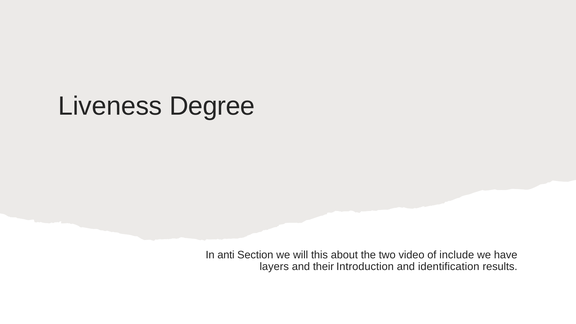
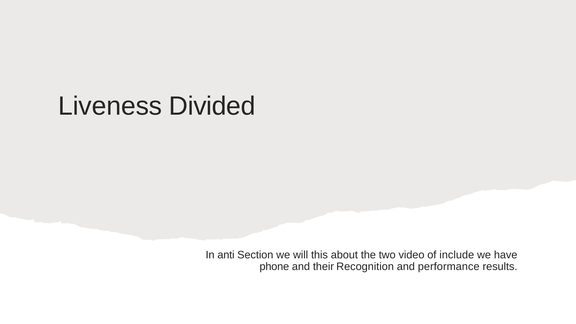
Degree: Degree -> Divided (212, 106)
layers: layers -> phone (274, 267)
Introduction: Introduction -> Recognition (365, 267)
identification: identification -> performance (449, 267)
